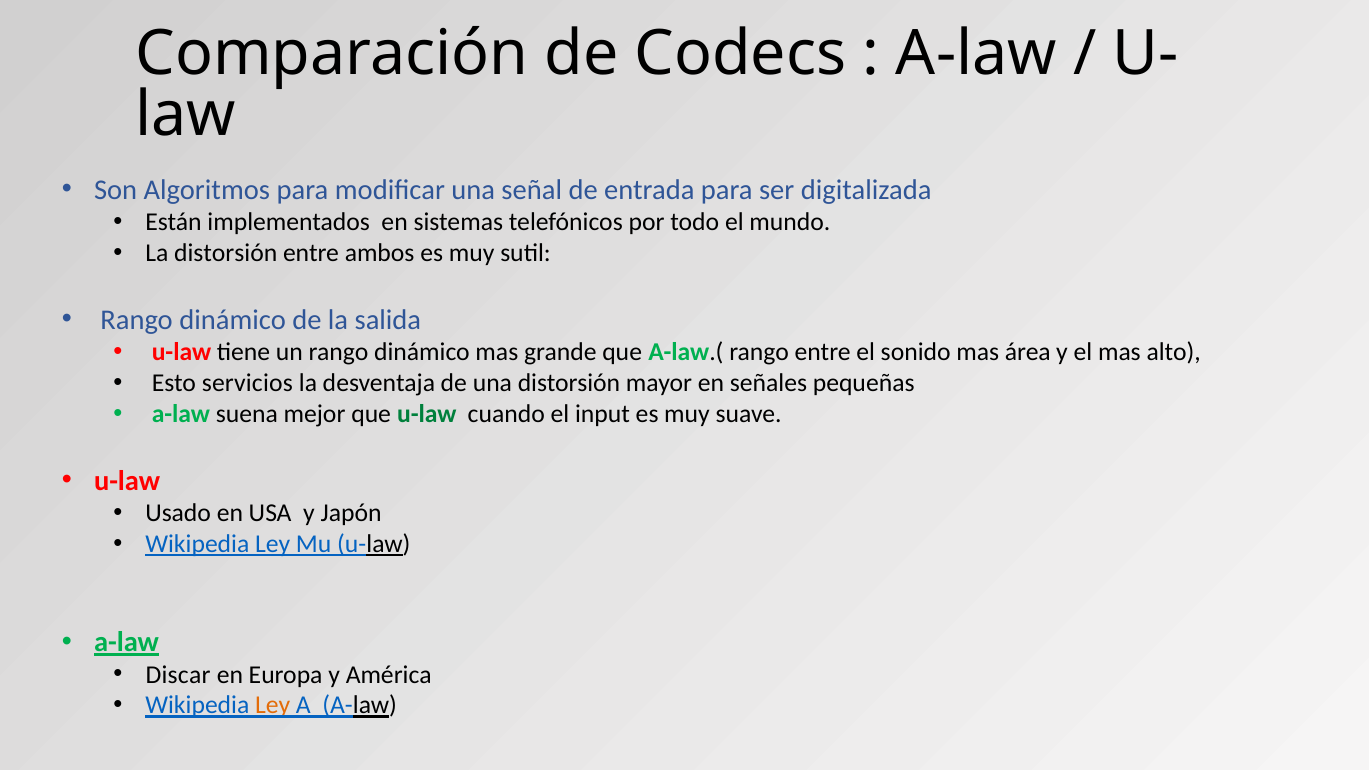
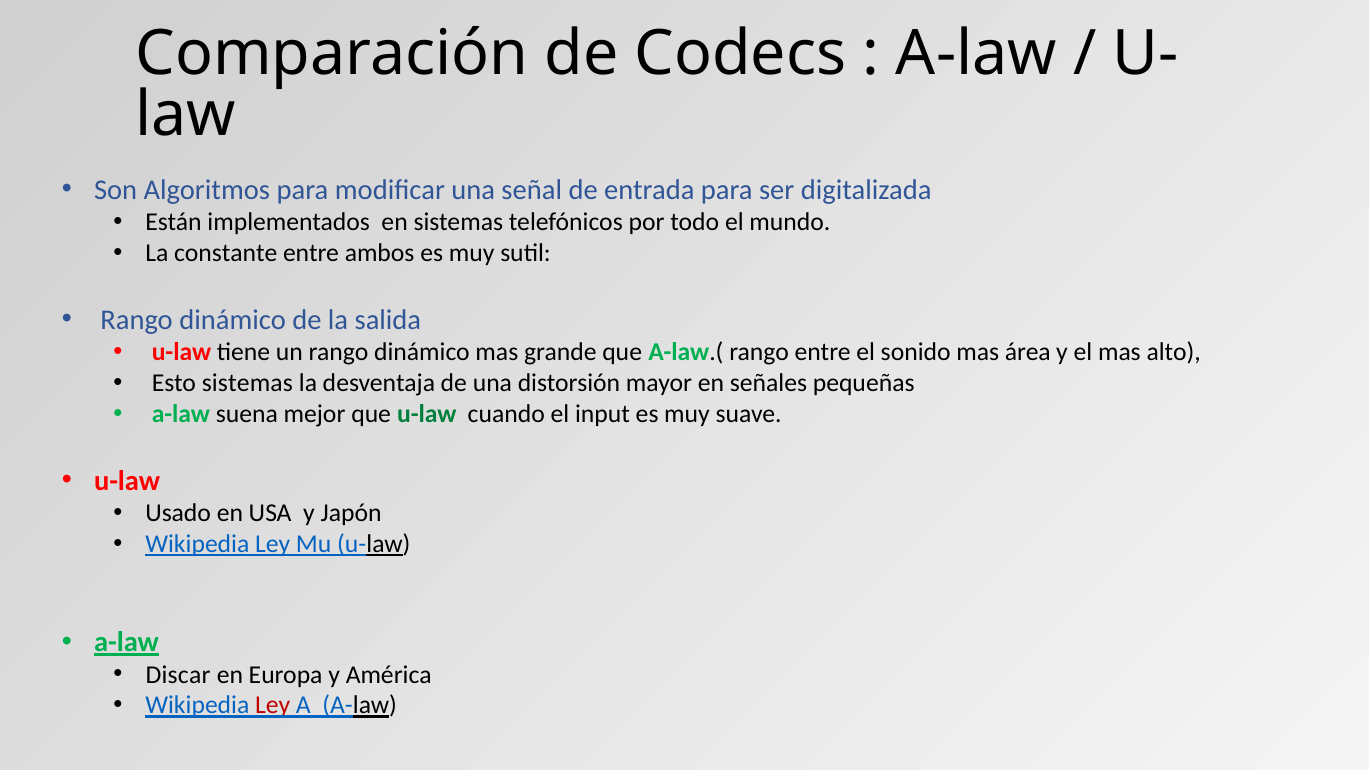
La distorsión: distorsión -> constante (226, 253)
Esto servicios: servicios -> sistemas (247, 383)
Ley colour: orange -> red (273, 705)
